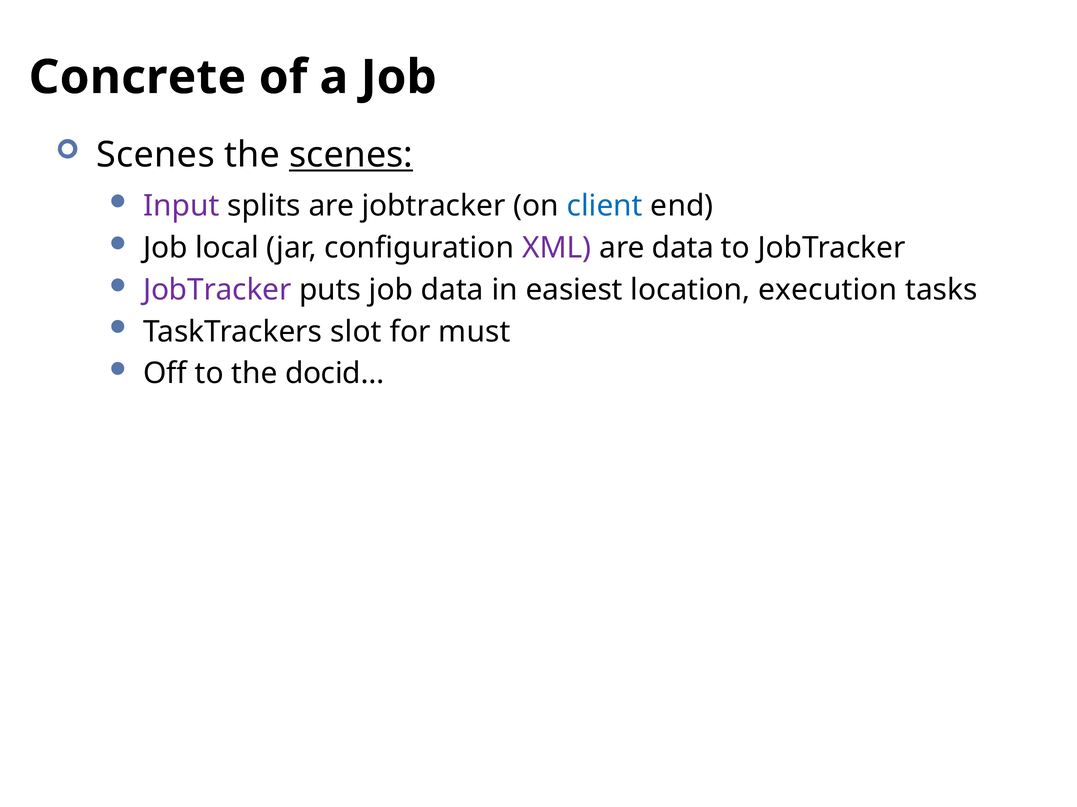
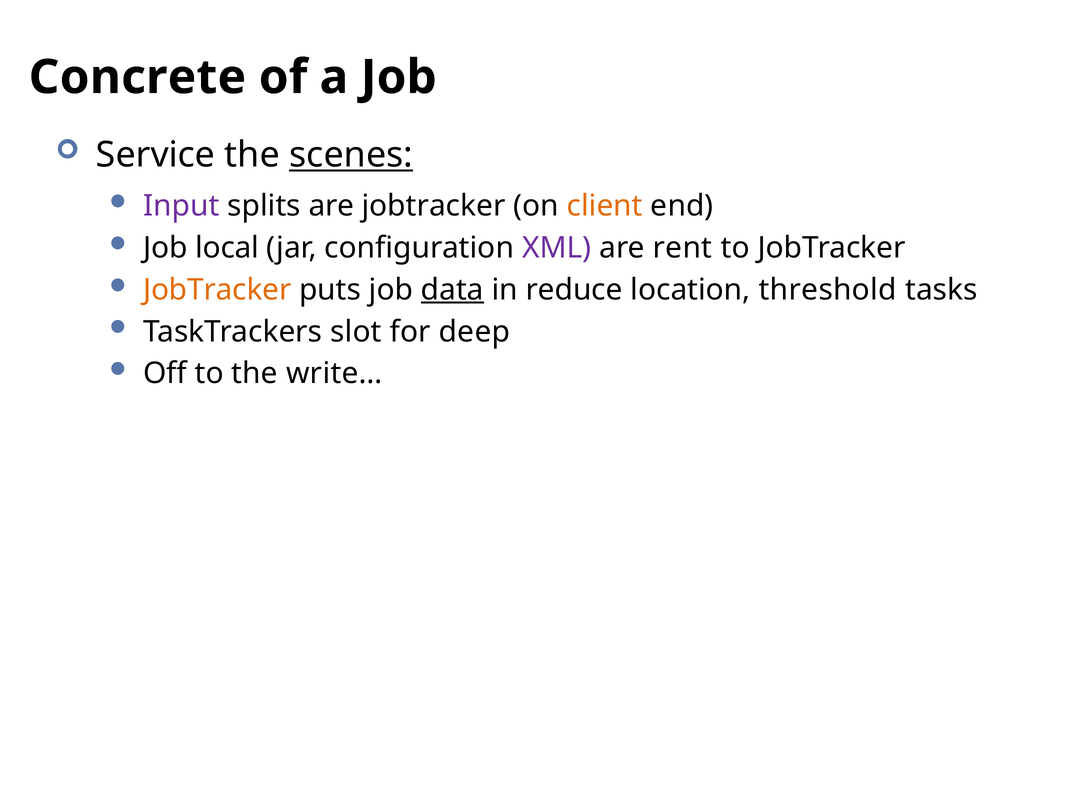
Scenes: Scenes -> Service (156, 155)
client colour: blue -> orange (605, 206)
are data: data -> rent (683, 248)
JobTracker colour: purple -> orange (217, 290)
data underline: none -> present (452, 290)
easiest: easiest -> reduce (574, 290)
execution: execution -> threshold (828, 290)
must: must -> deep (474, 332)
docid…: docid… -> write… (334, 374)
